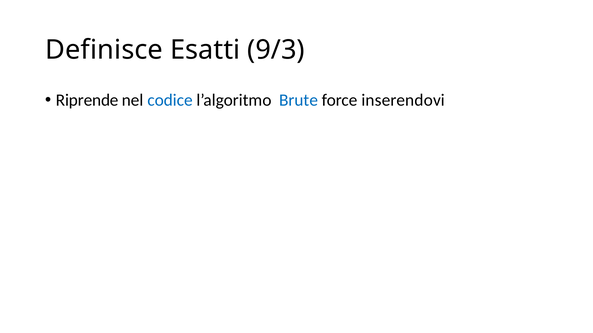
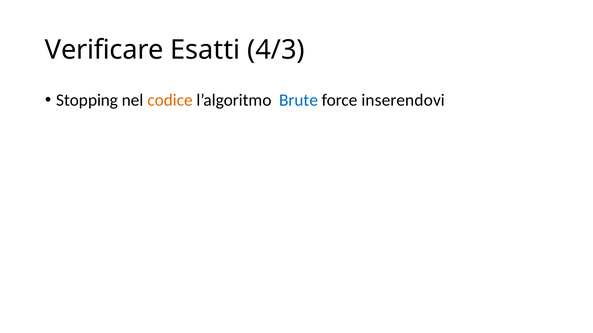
Definisce: Definisce -> Verificare (104, 50)
9/3: 9/3 -> 4/3 (276, 50)
Riprende: Riprende -> Stopping (87, 100)
codice colour: blue -> orange (170, 100)
